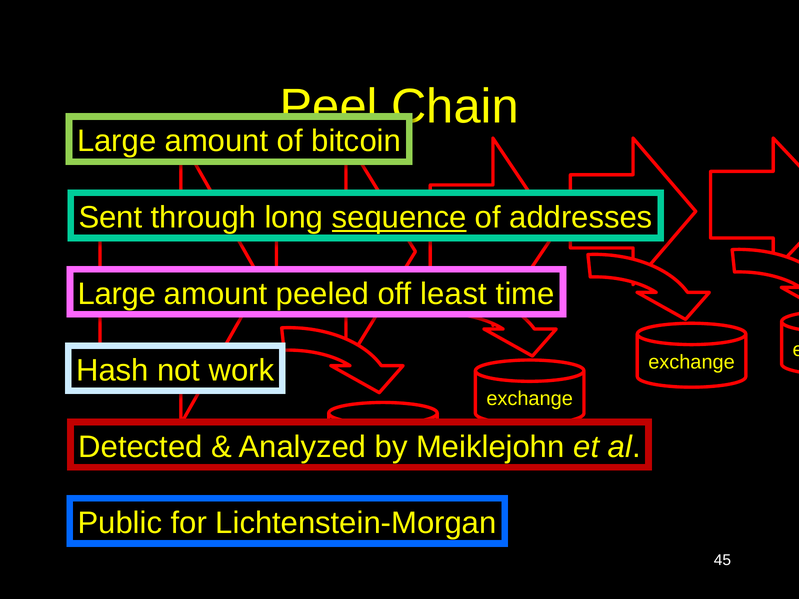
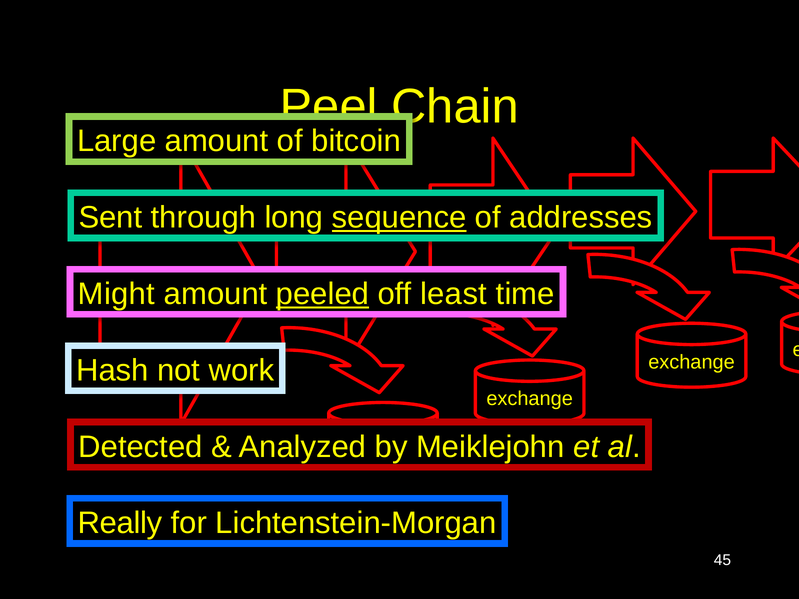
Large: Large -> Might (116, 294)
peeled underline: none -> present (323, 294)
Public: Public -> Really (120, 523)
